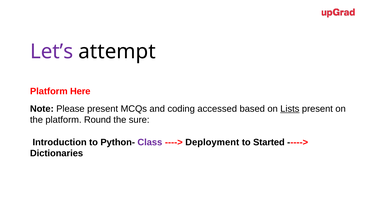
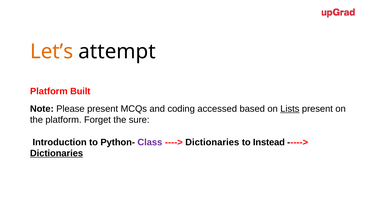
Let’s colour: purple -> orange (52, 51)
Here: Here -> Built (80, 91)
Round: Round -> Forget (97, 120)
Deployment: Deployment -> Dictionaries (212, 142)
Started: Started -> Instead (269, 142)
Dictionaries underline: none -> present (57, 153)
